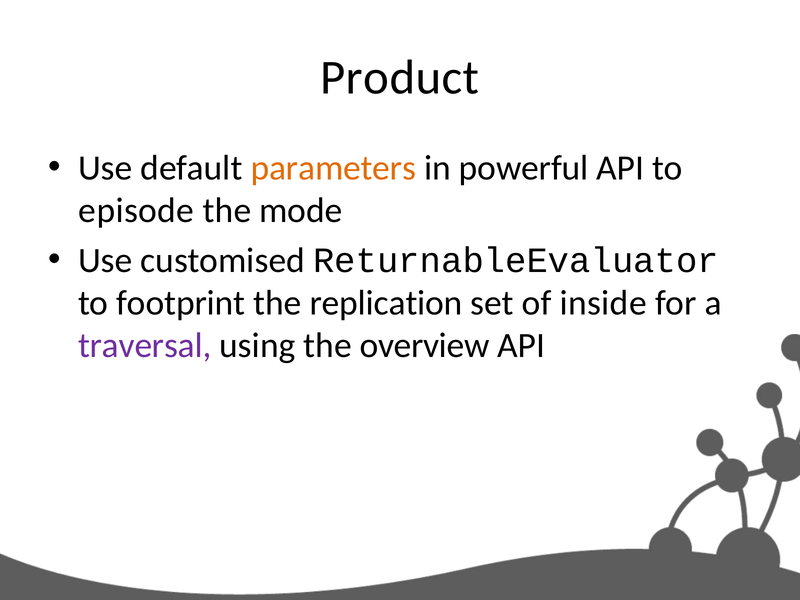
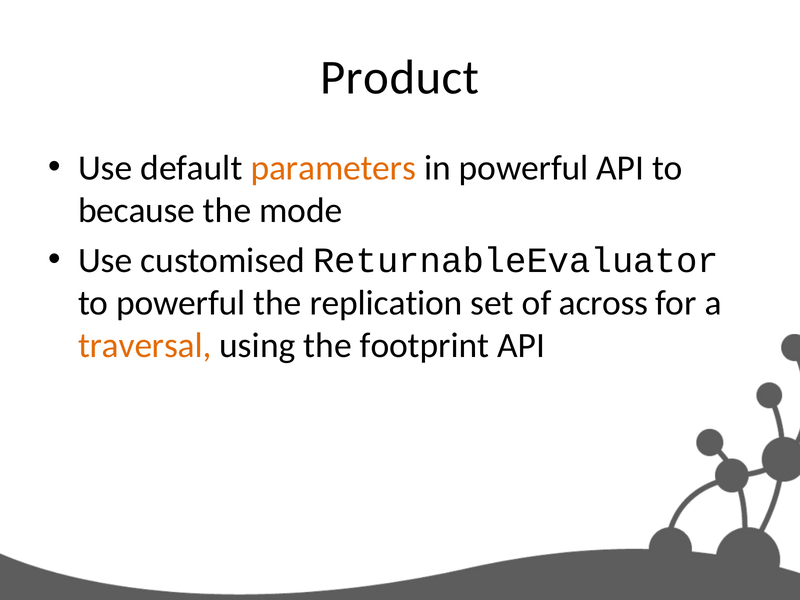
episode: episode -> because (137, 211)
to footprint: footprint -> powerful (181, 303)
inside: inside -> across (604, 303)
traversal colour: purple -> orange (145, 346)
overview: overview -> footprint (425, 346)
